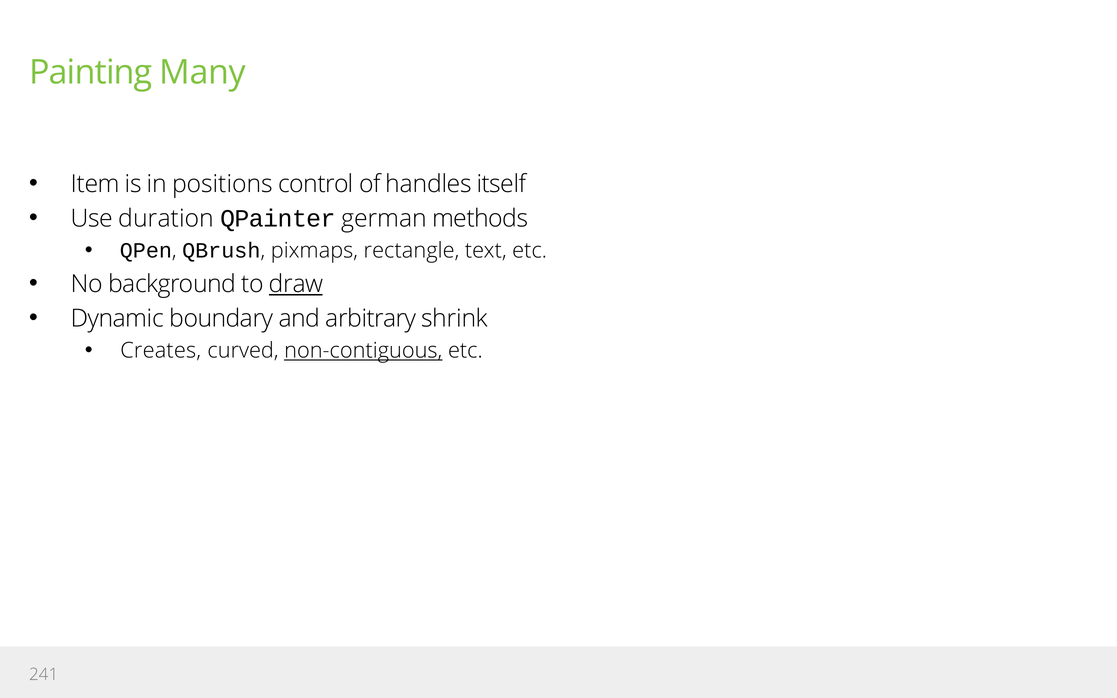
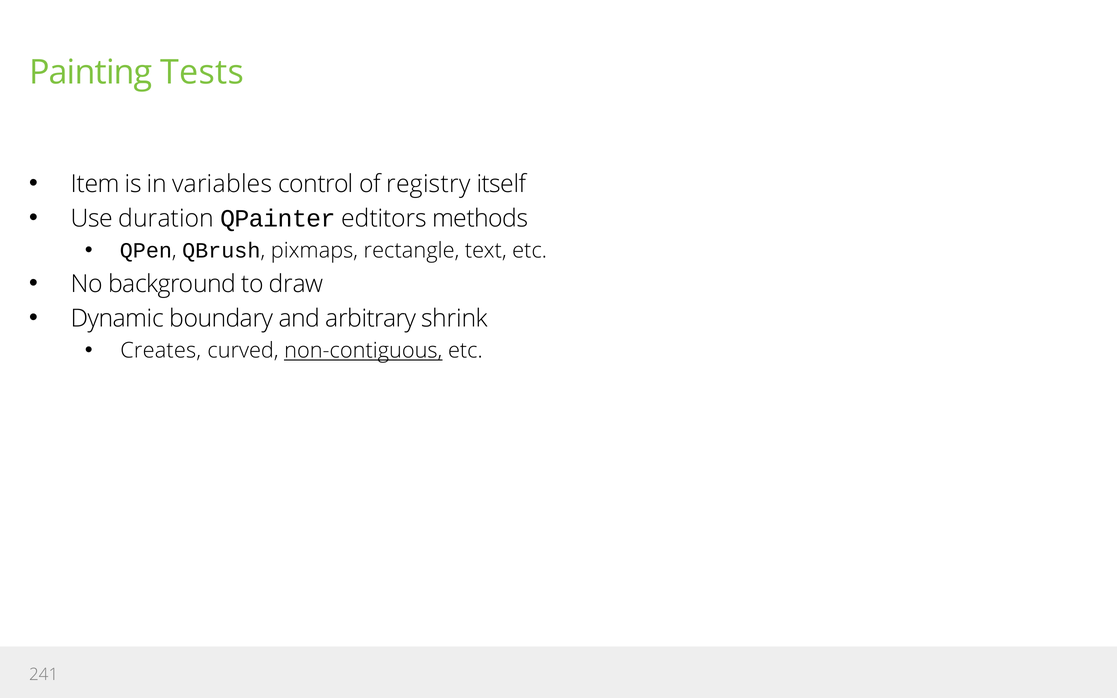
Many: Many -> Tests (202, 72)
positions: positions -> variables (222, 184)
handles: handles -> registry (428, 184)
german: german -> edtitors (384, 219)
draw underline: present -> none (296, 284)
